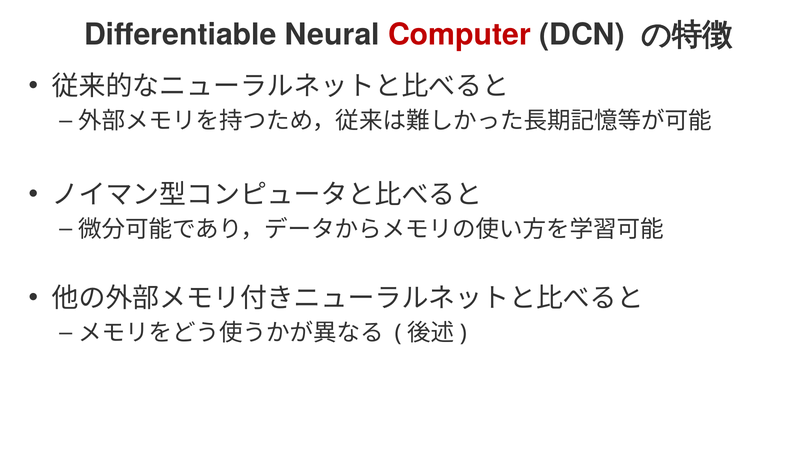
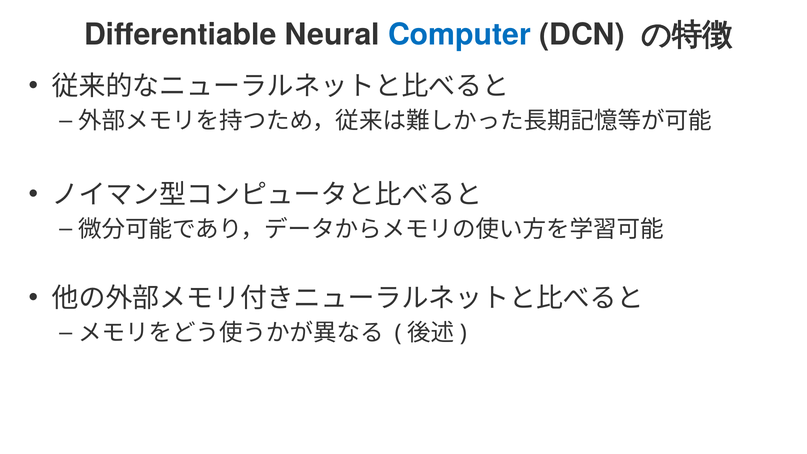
Computer colour: red -> blue (459, 35)
